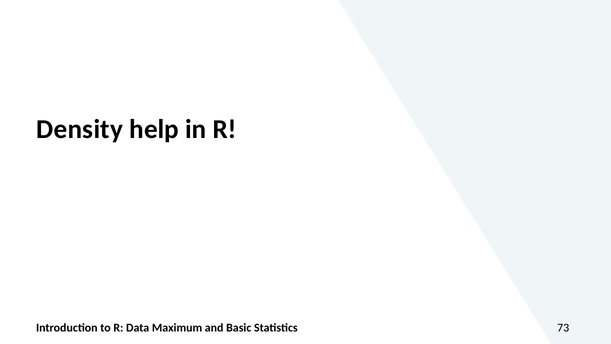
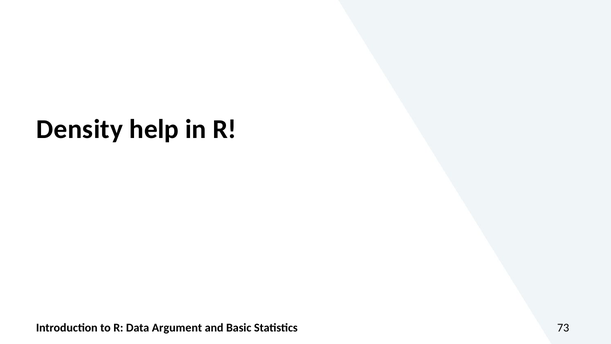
Maximum: Maximum -> Argument (177, 328)
